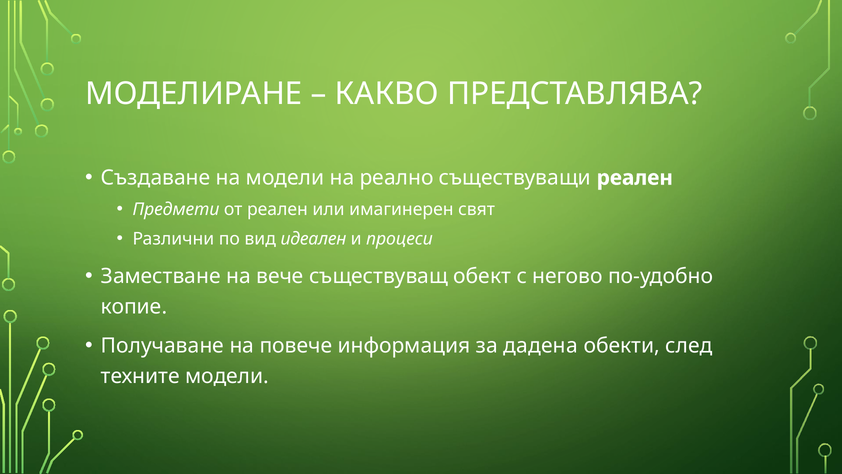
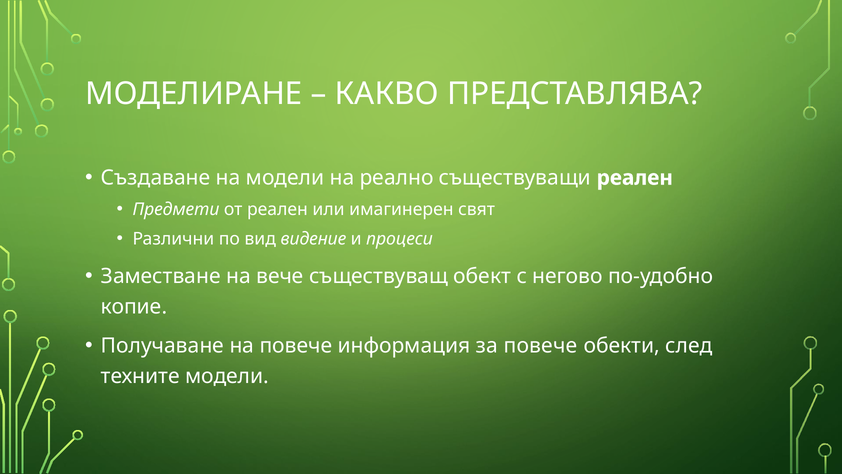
идеален: идеален -> видение (313, 239)
за дадена: дадена -> повече (541, 345)
